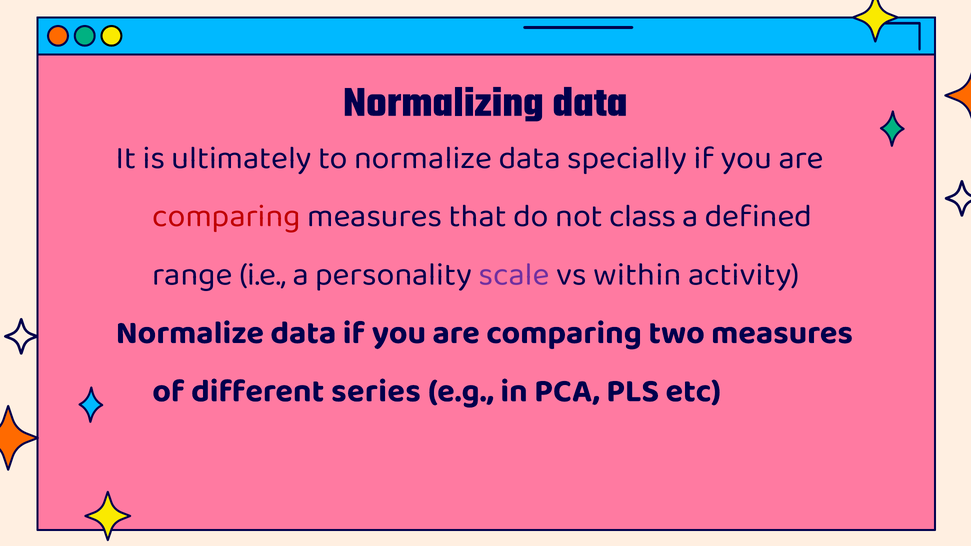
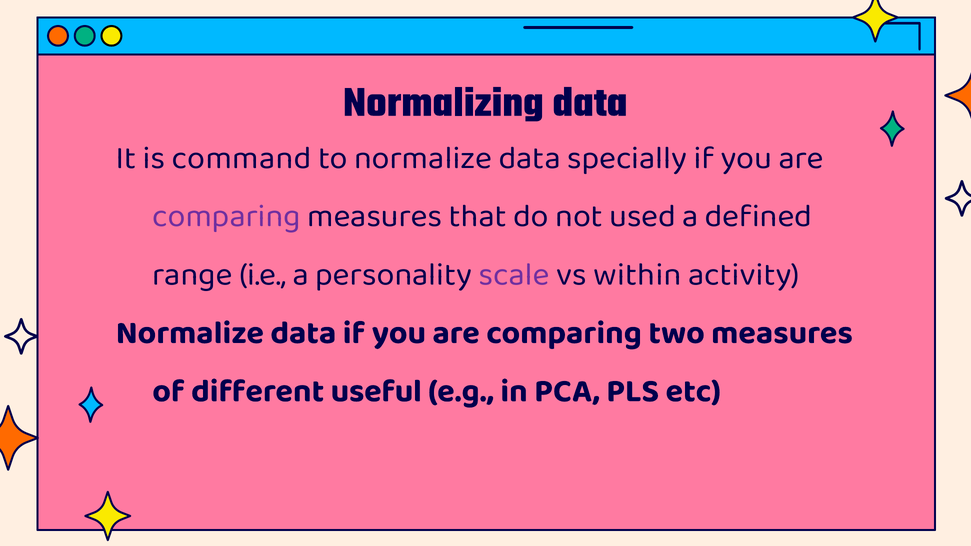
ultimately: ultimately -> command (241, 158)
comparing colour: red -> purple (227, 216)
class: class -> used (643, 216)
series: series -> useful (376, 391)
